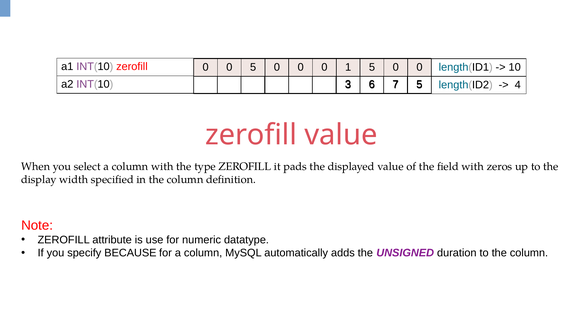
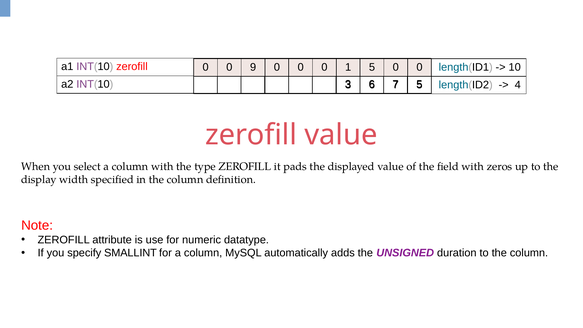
0 5: 5 -> 9 (253, 67)
BECAUSE: BECAUSE -> SMALLINT (130, 253)
